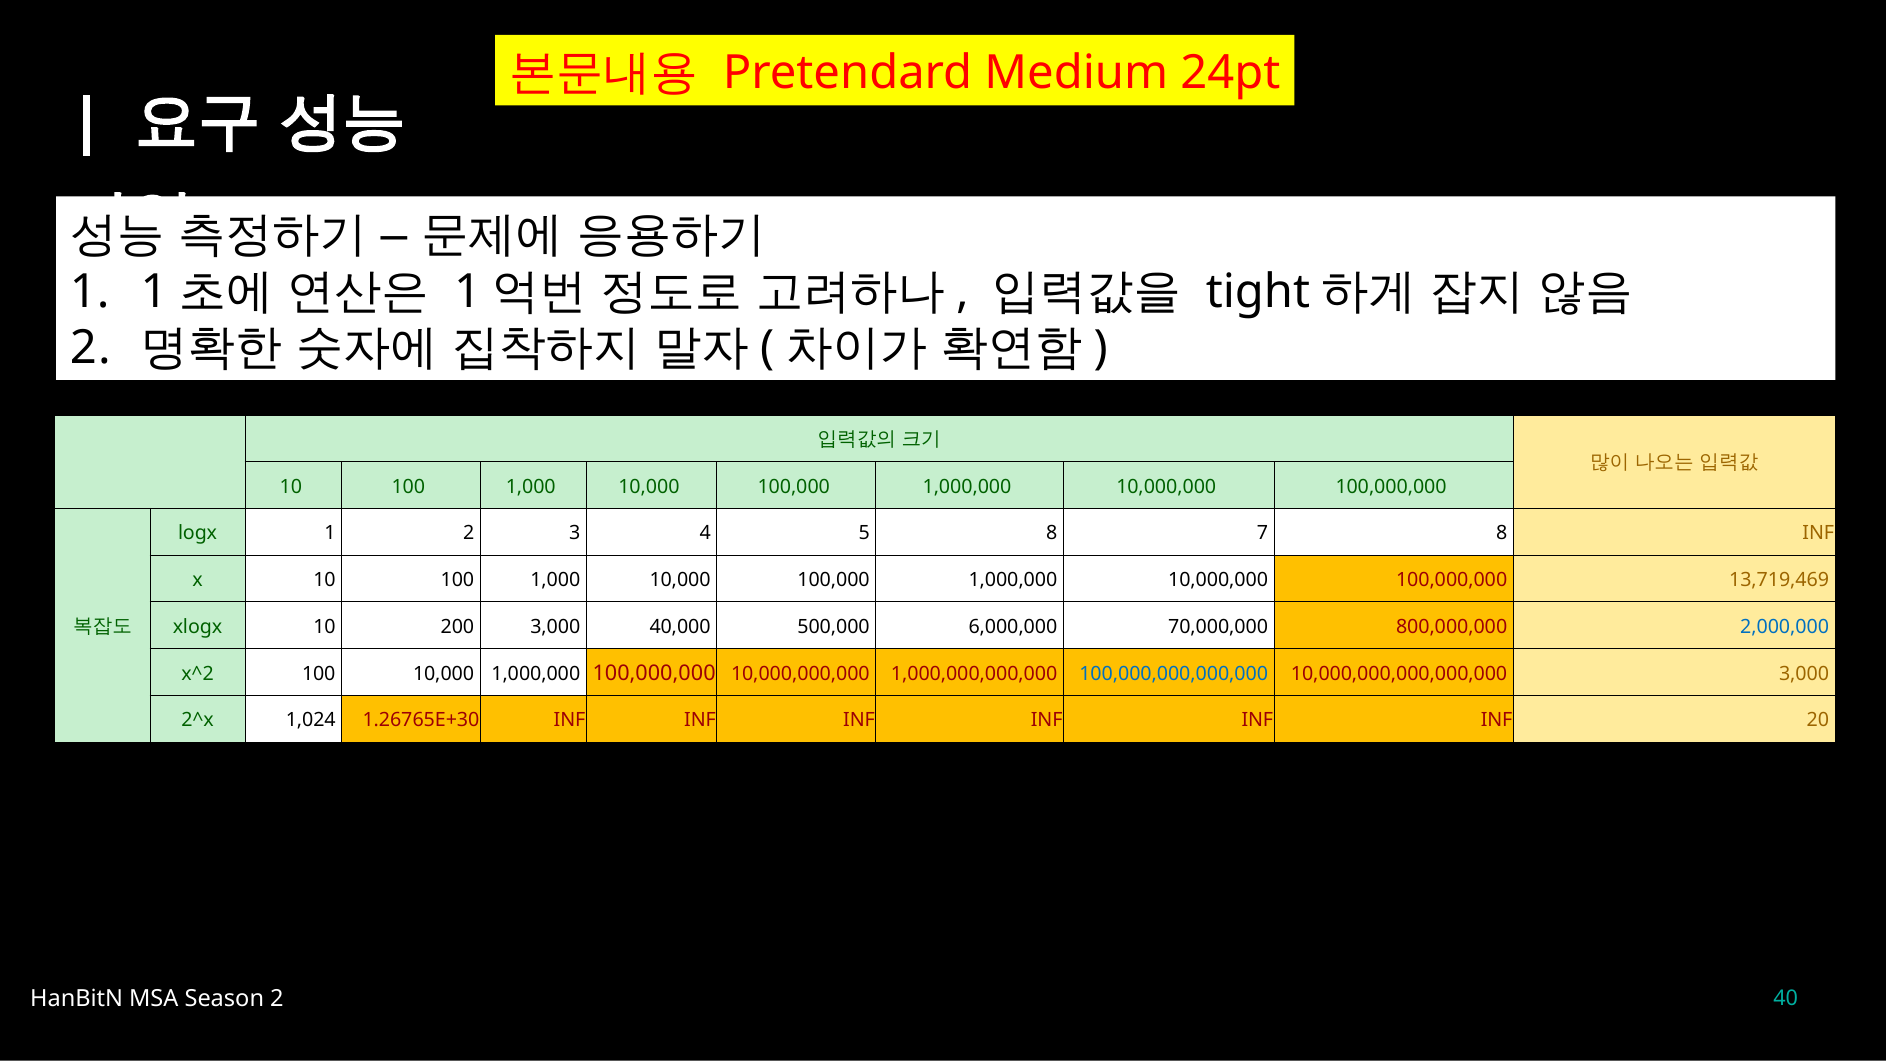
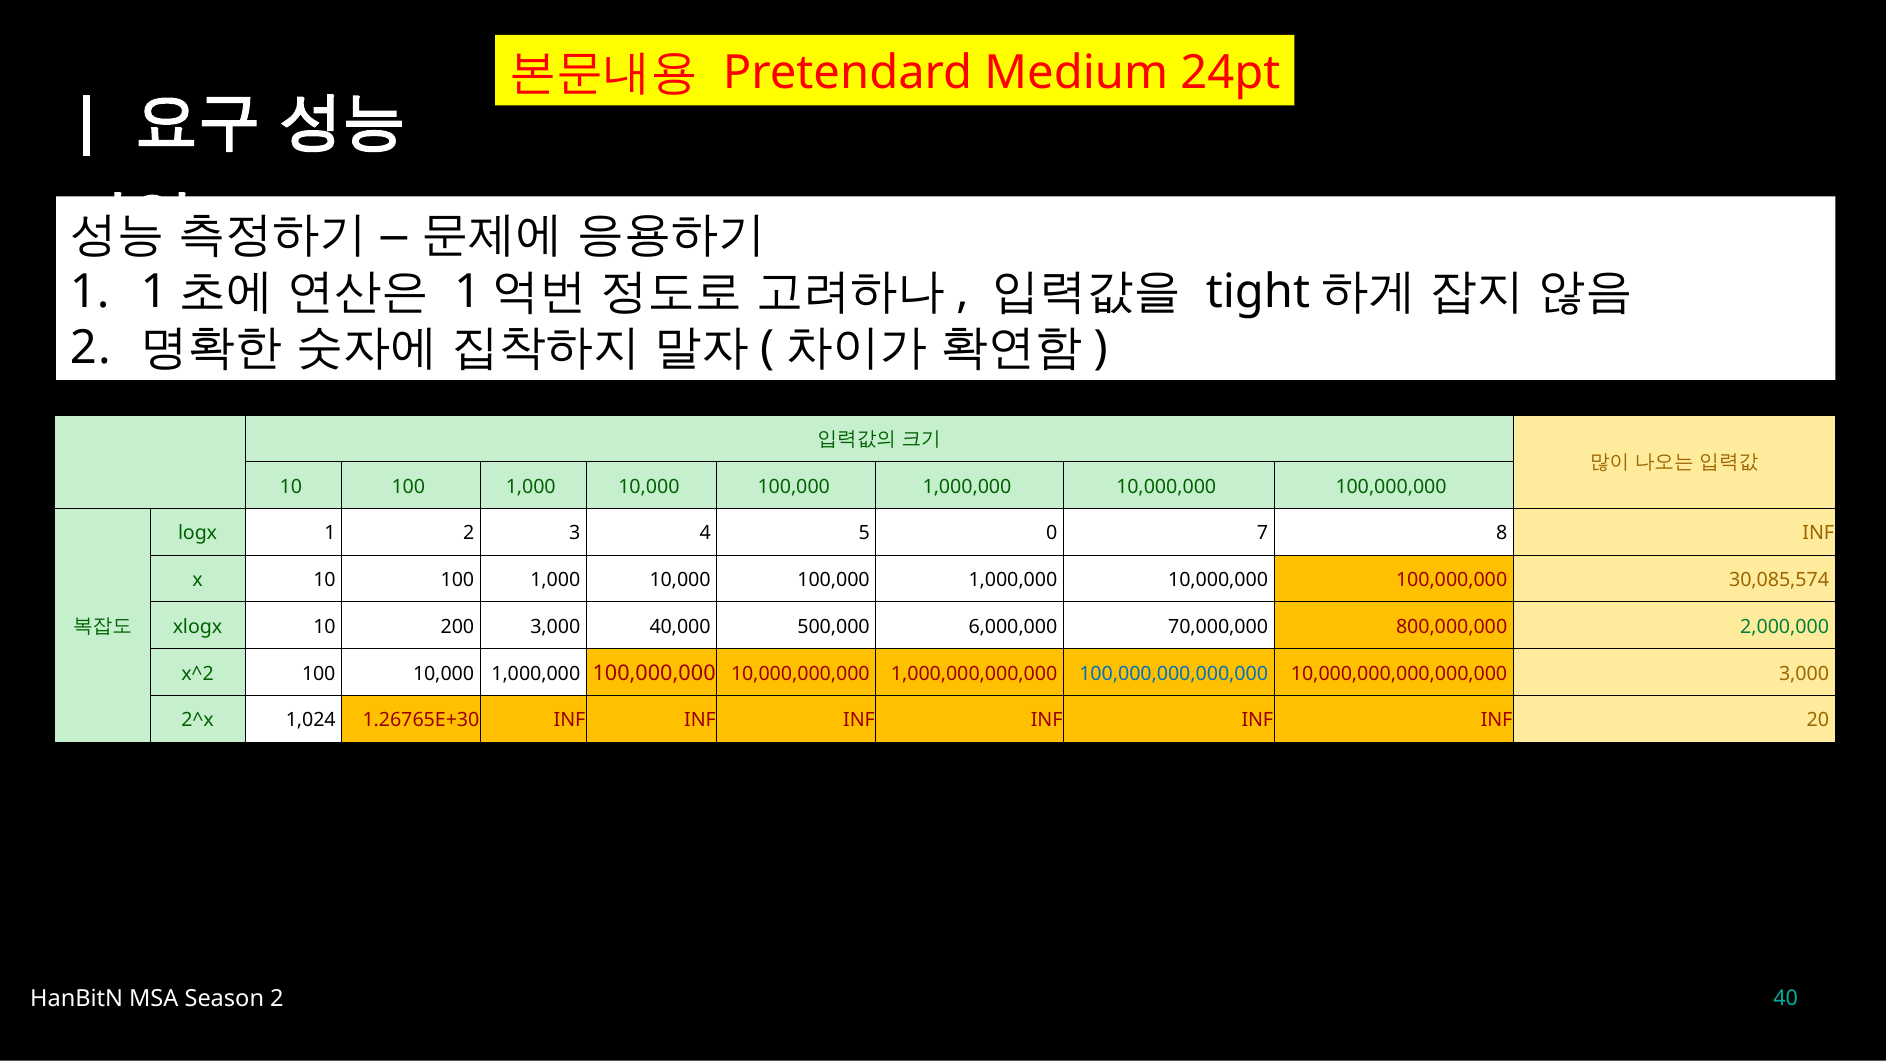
5 8: 8 -> 0 (1052, 534)
13,719,469: 13,719,469 -> 30,085,574 (1779, 580)
2,000,000 colour: blue -> green (1785, 627)
